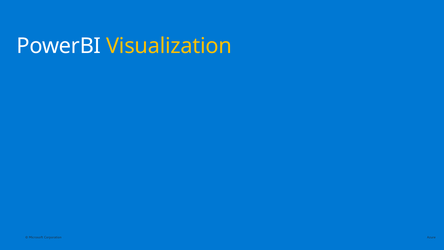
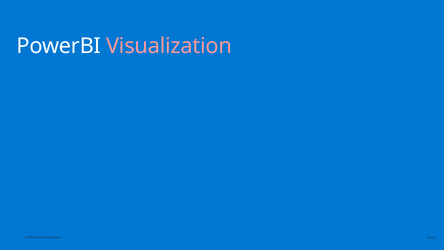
Visualization colour: yellow -> pink (169, 46)
